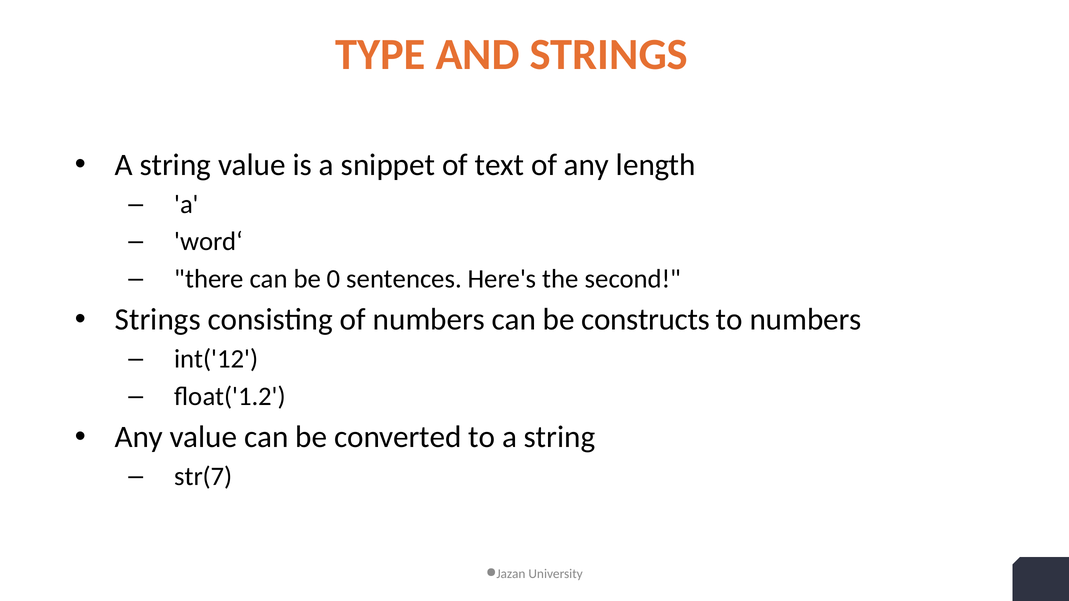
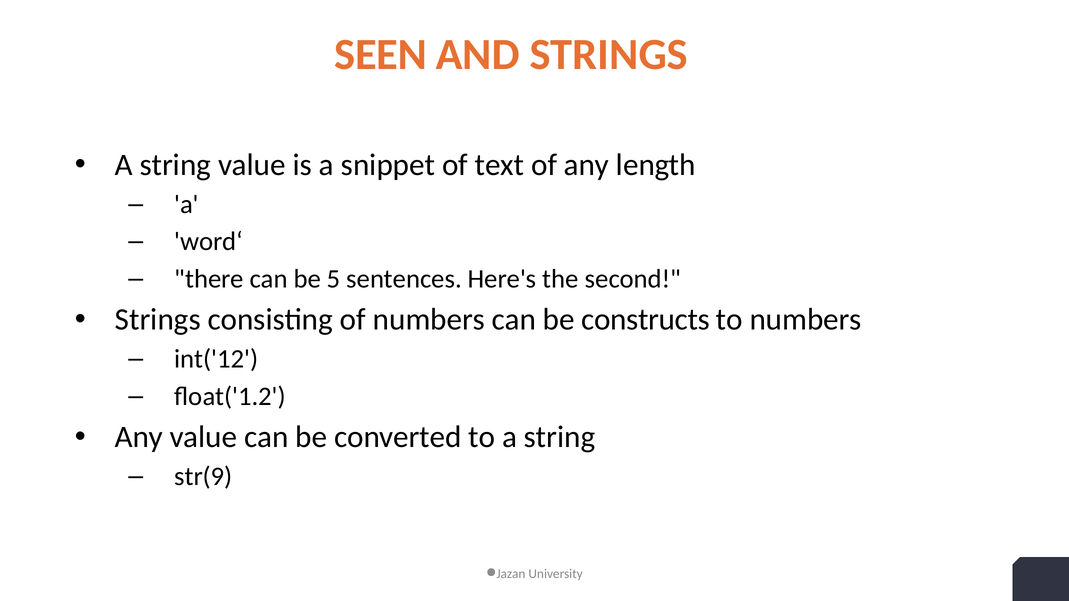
TYPE: TYPE -> SEEN (381, 54)
0: 0 -> 5 (334, 279)
str(7: str(7 -> str(9 (203, 477)
